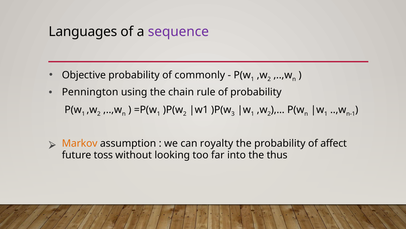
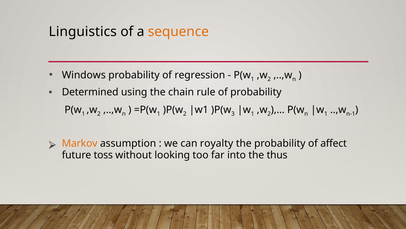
Languages: Languages -> Linguistics (83, 31)
sequence colour: purple -> orange (178, 31)
Objective: Objective -> Windows (84, 75)
commonly: commonly -> regression (200, 75)
Pennington: Pennington -> Determined (90, 92)
